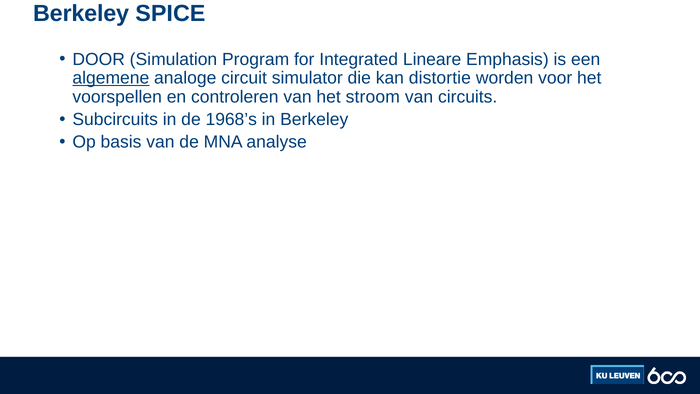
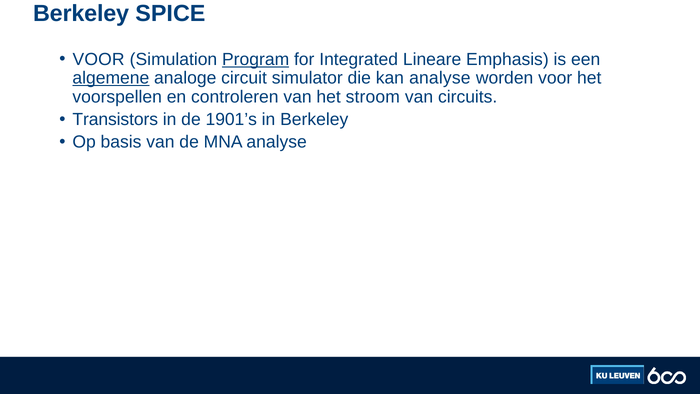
DOOR: DOOR -> VOOR (99, 59)
Program underline: none -> present (256, 59)
kan distortie: distortie -> analyse (440, 78)
Subcircuits: Subcircuits -> Transistors (115, 120)
1968’s: 1968’s -> 1901’s (231, 120)
